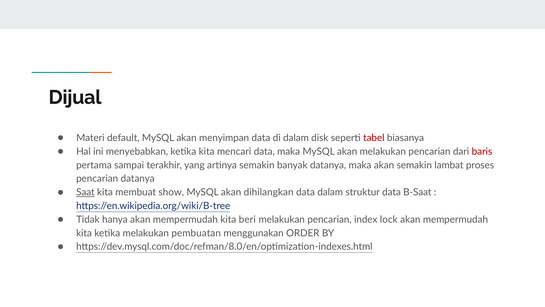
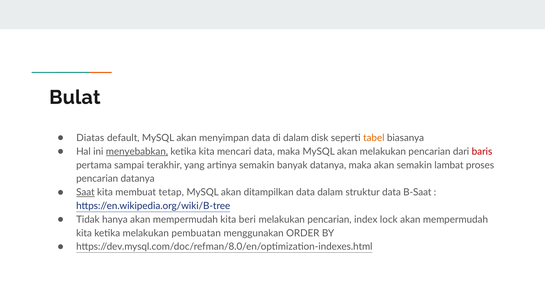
Dijual: Dijual -> Bulat (75, 97)
Materi: Materi -> Diatas (90, 138)
tabel colour: red -> orange (374, 138)
menyebabkan underline: none -> present (137, 151)
show: show -> tetap (171, 192)
dihilangkan: dihilangkan -> ditampilkan (269, 192)
